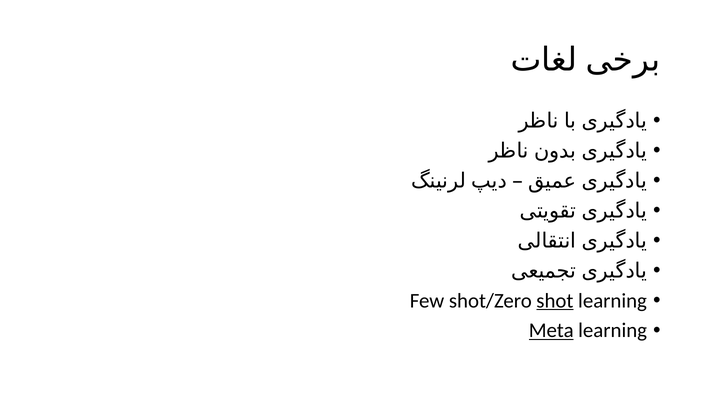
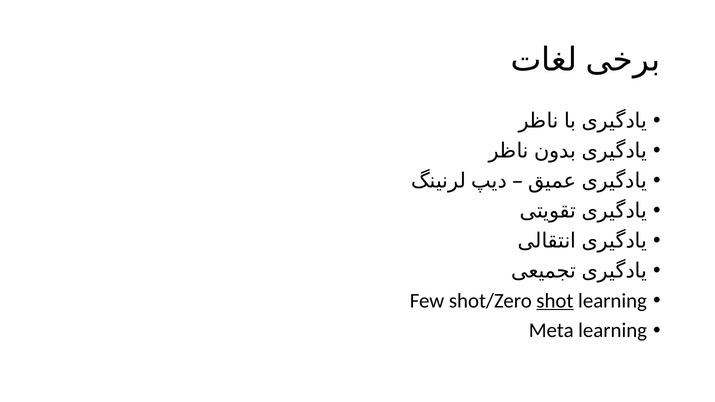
Meta underline: present -> none (551, 331)
